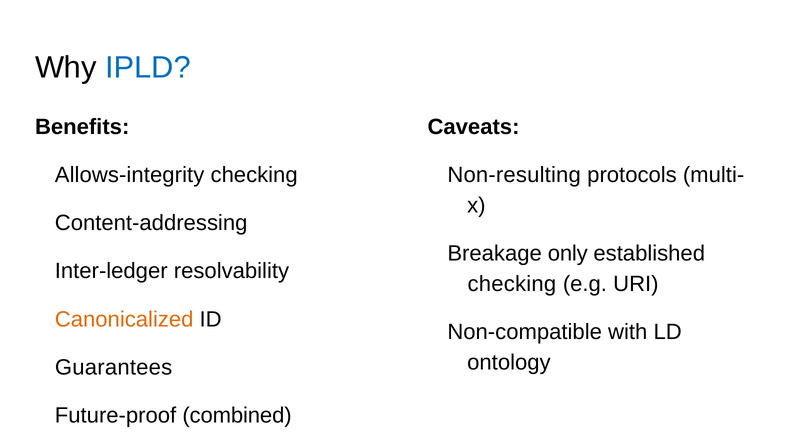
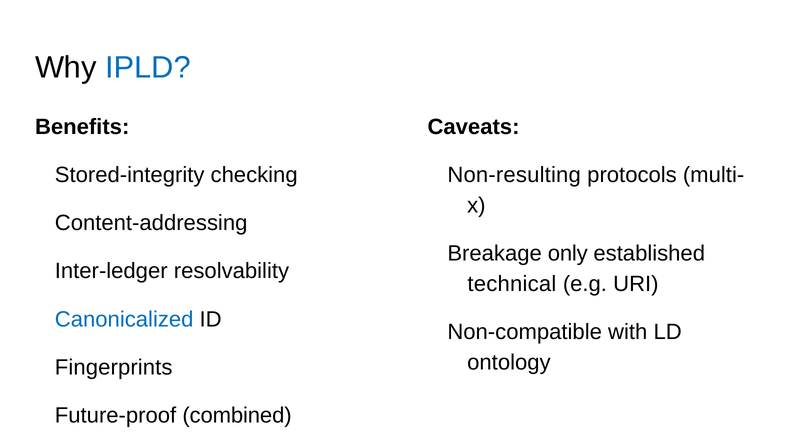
Allows-integrity: Allows-integrity -> Stored-integrity (130, 175)
checking: checking -> technical (512, 284)
Canonicalized colour: orange -> blue (124, 319)
Guarantees: Guarantees -> Fingerprints (114, 367)
